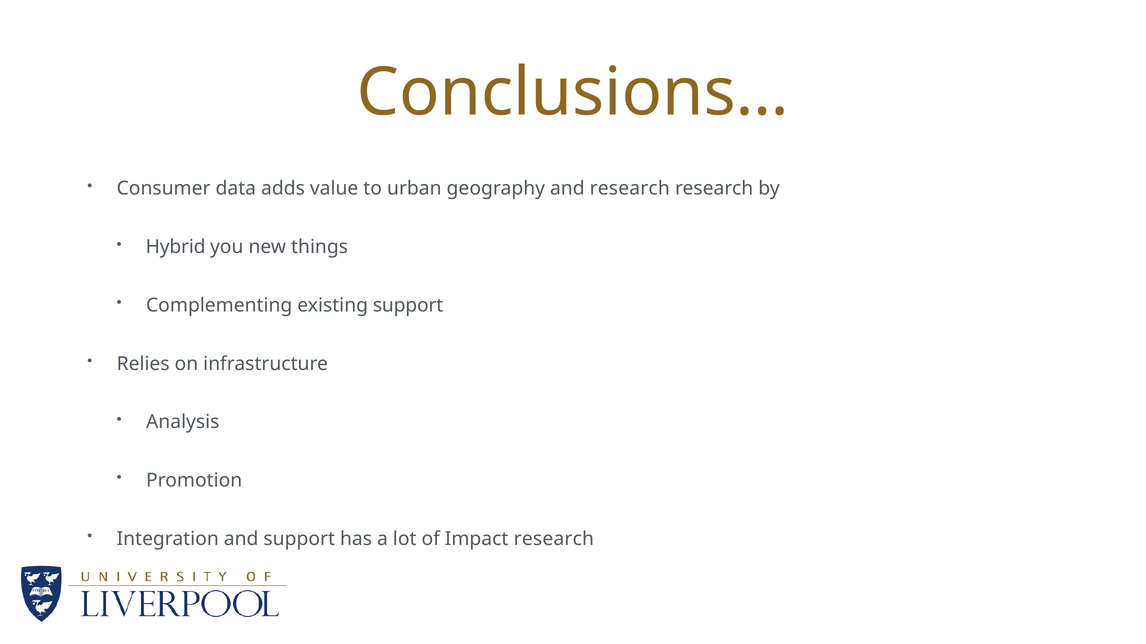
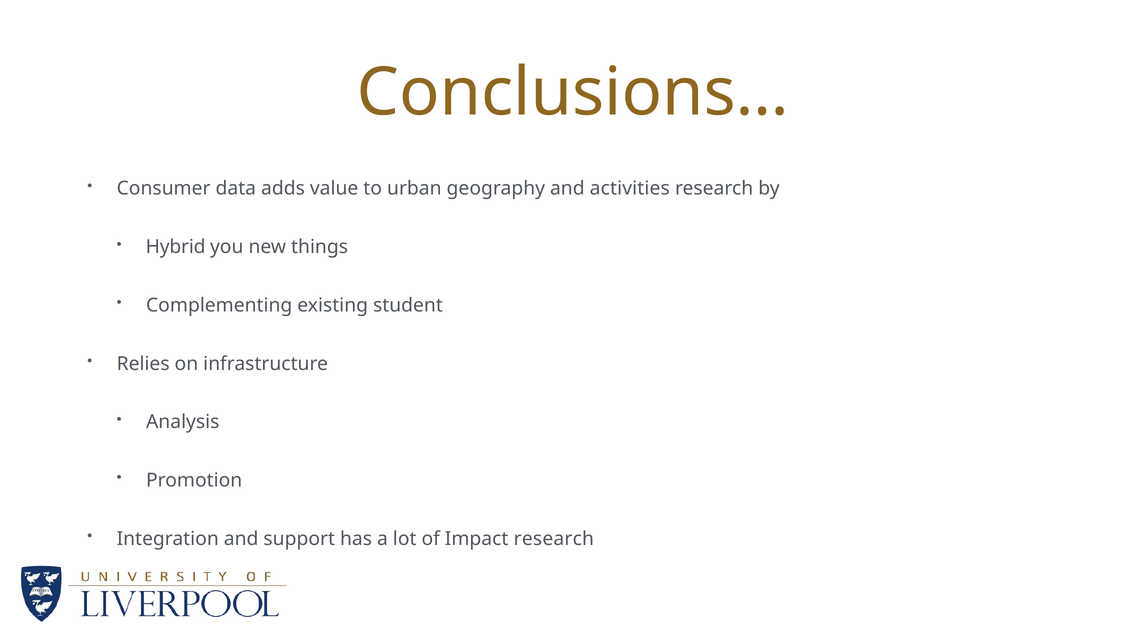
and research: research -> activities (630, 189)
existing support: support -> student (408, 306)
